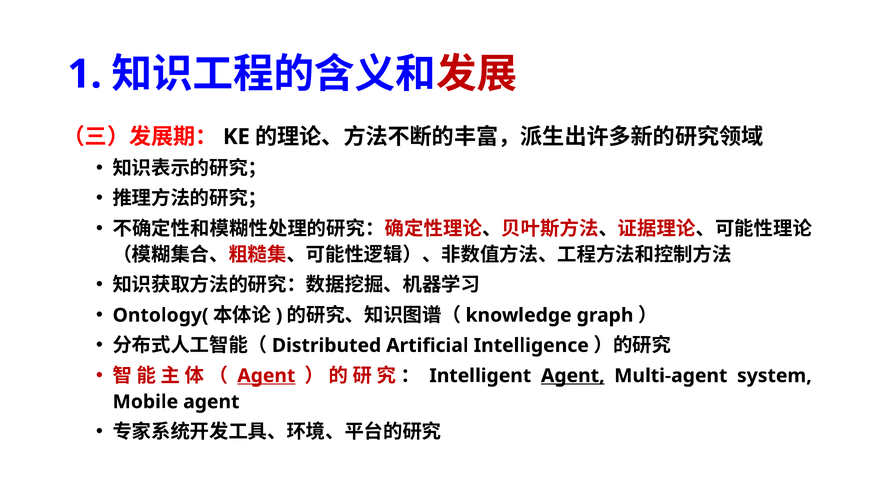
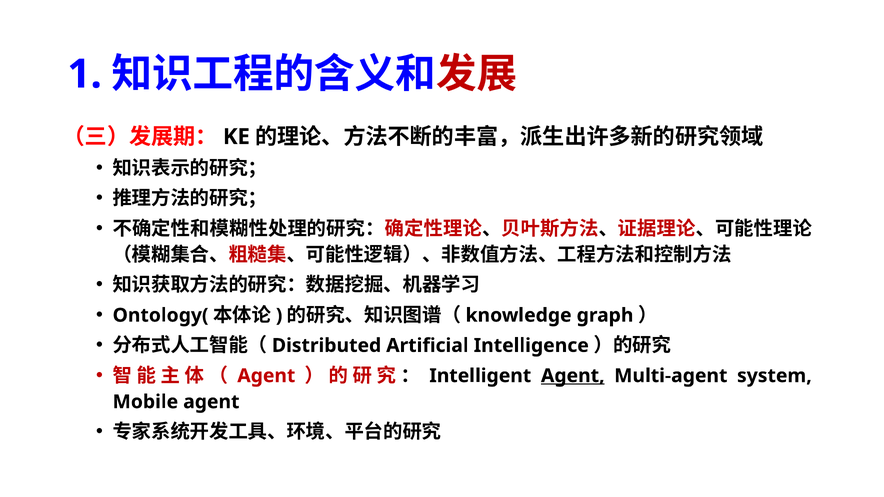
Agent underline: present -> none (266, 376)
